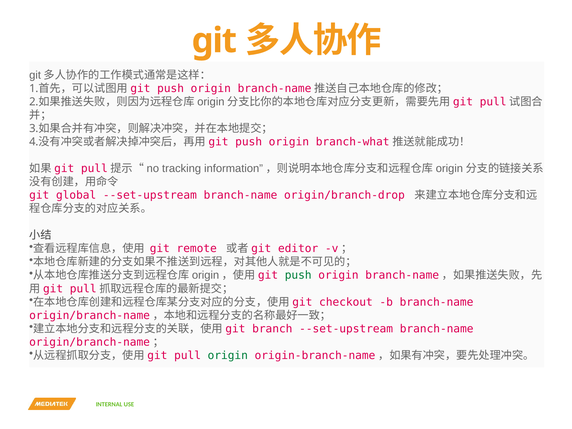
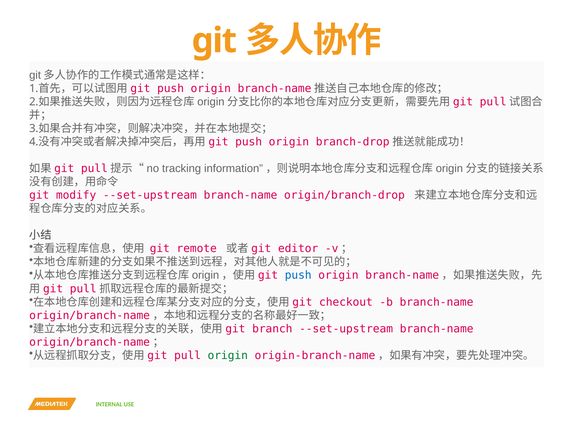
branch-what: branch-what -> branch-drop (353, 142)
global: global -> modify (76, 195)
push colour: green -> blue (298, 275)
